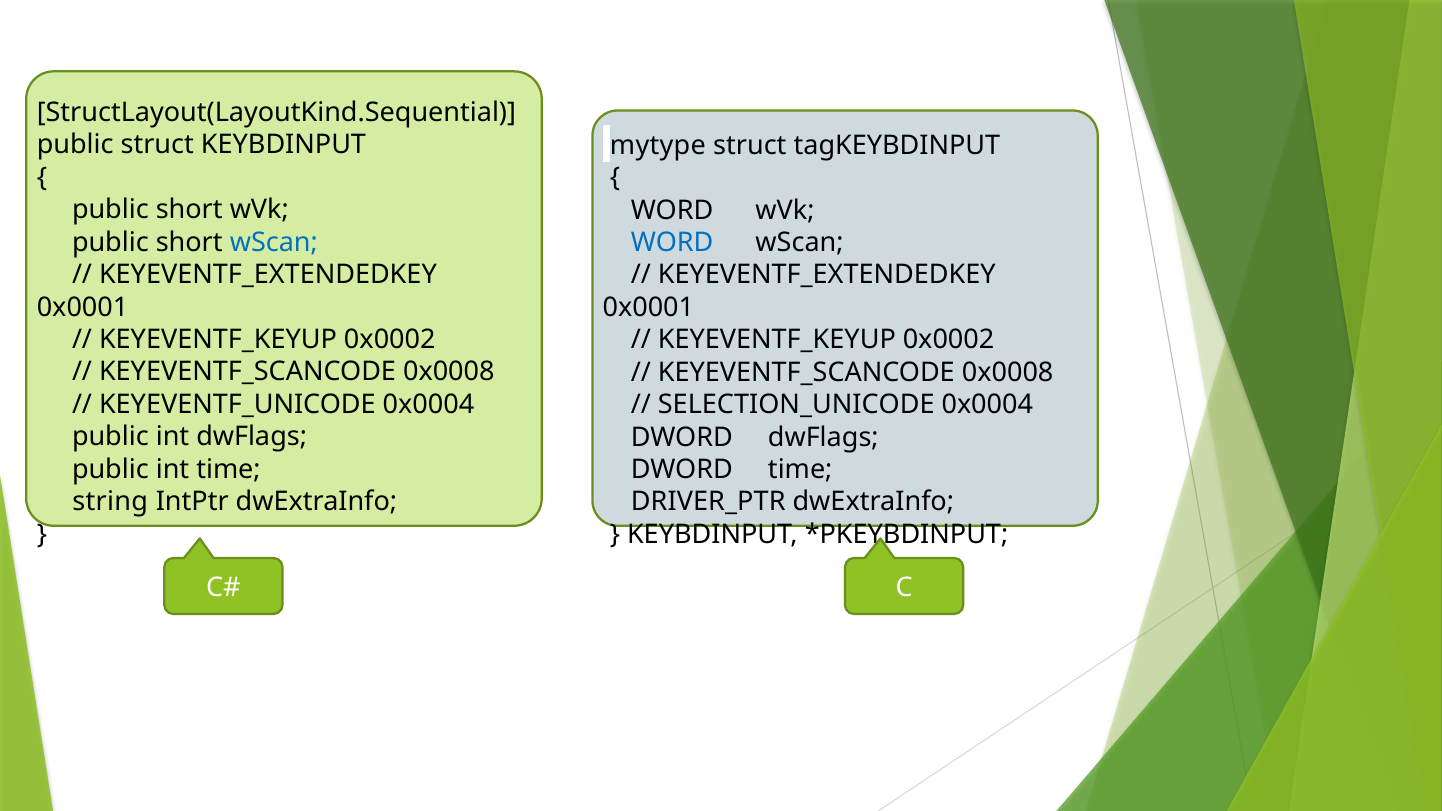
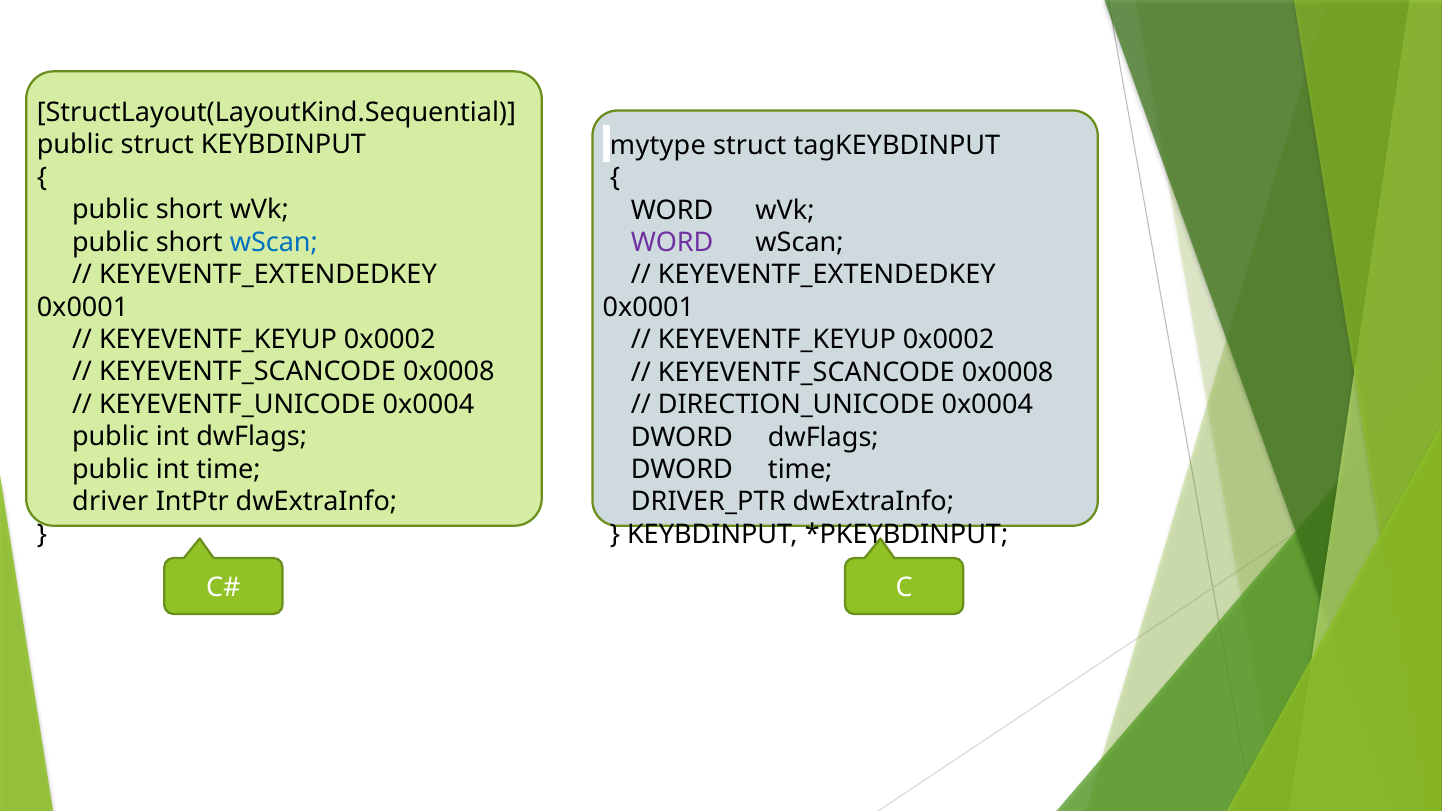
WORD colour: blue -> purple (672, 243)
SELECTION_UNICODE: SELECTION_UNICODE -> DIRECTION_UNICODE (796, 405)
string: string -> driver (110, 502)
